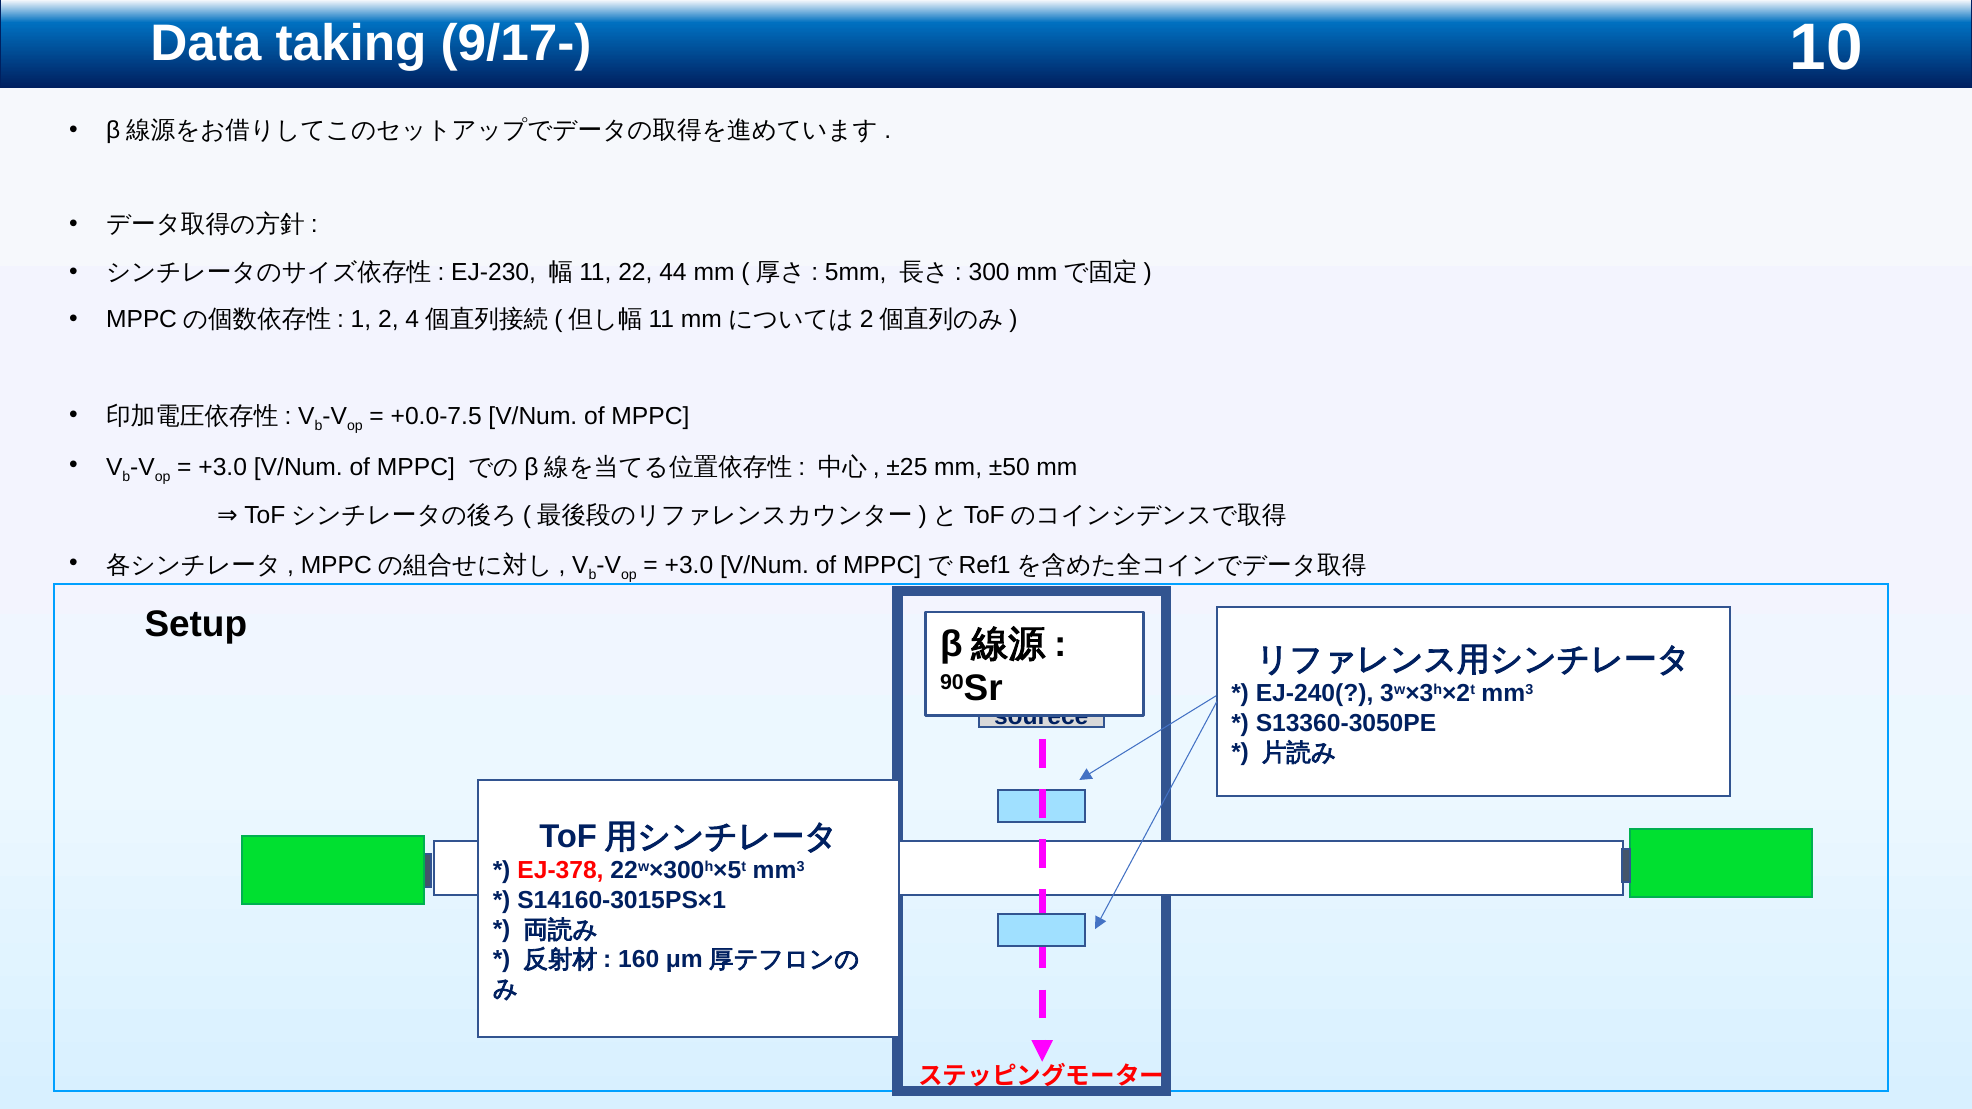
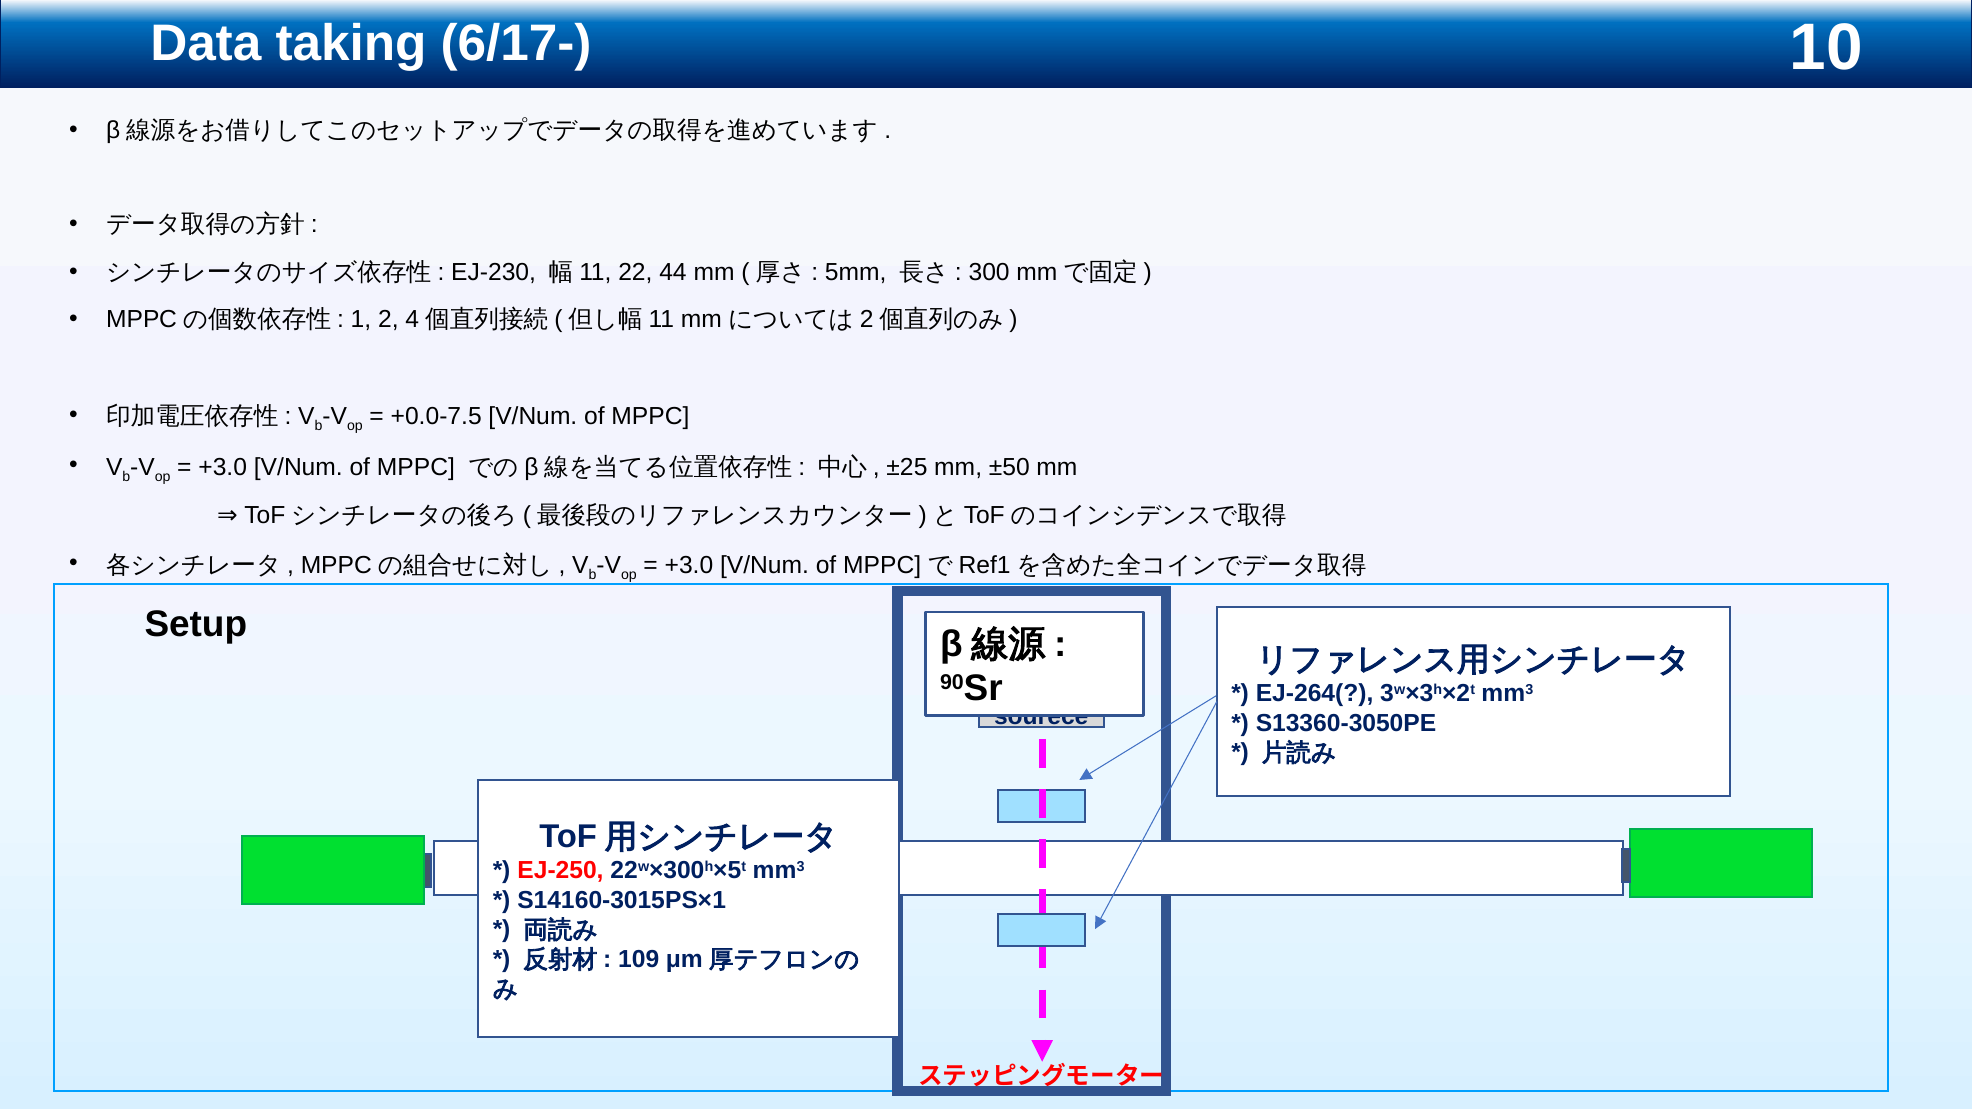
9/17-: 9/17- -> 6/17- (516, 43)
EJ-240(: EJ-240( -> EJ-264( (1315, 694)
EJ-378: EJ-378 -> EJ-250 (561, 871)
160: 160 -> 109 (639, 959)
